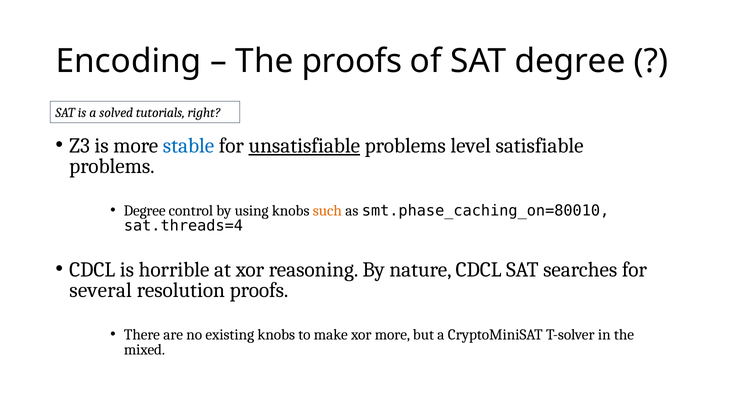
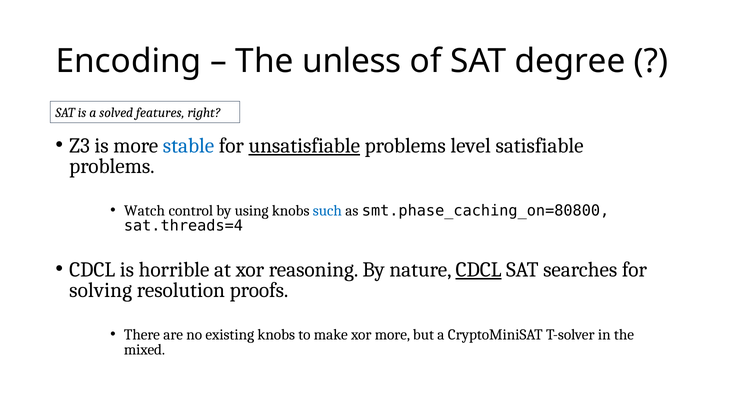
The proofs: proofs -> unless (352, 61)
tutorials: tutorials -> features (160, 113)
Degree: Degree -> Watch (145, 211)
such colour: orange -> blue (327, 211)
smt.phase_caching_on=80010: smt.phase_caching_on=80010 -> smt.phase_caching_on=80800 (486, 211)
CDCL underline: none -> present (479, 270)
several: several -> solving (101, 290)
